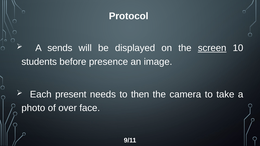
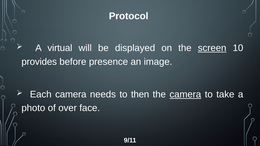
sends: sends -> virtual (60, 48)
students: students -> provides (39, 62)
Each present: present -> camera (71, 95)
camera underline: none -> present (185, 95)
